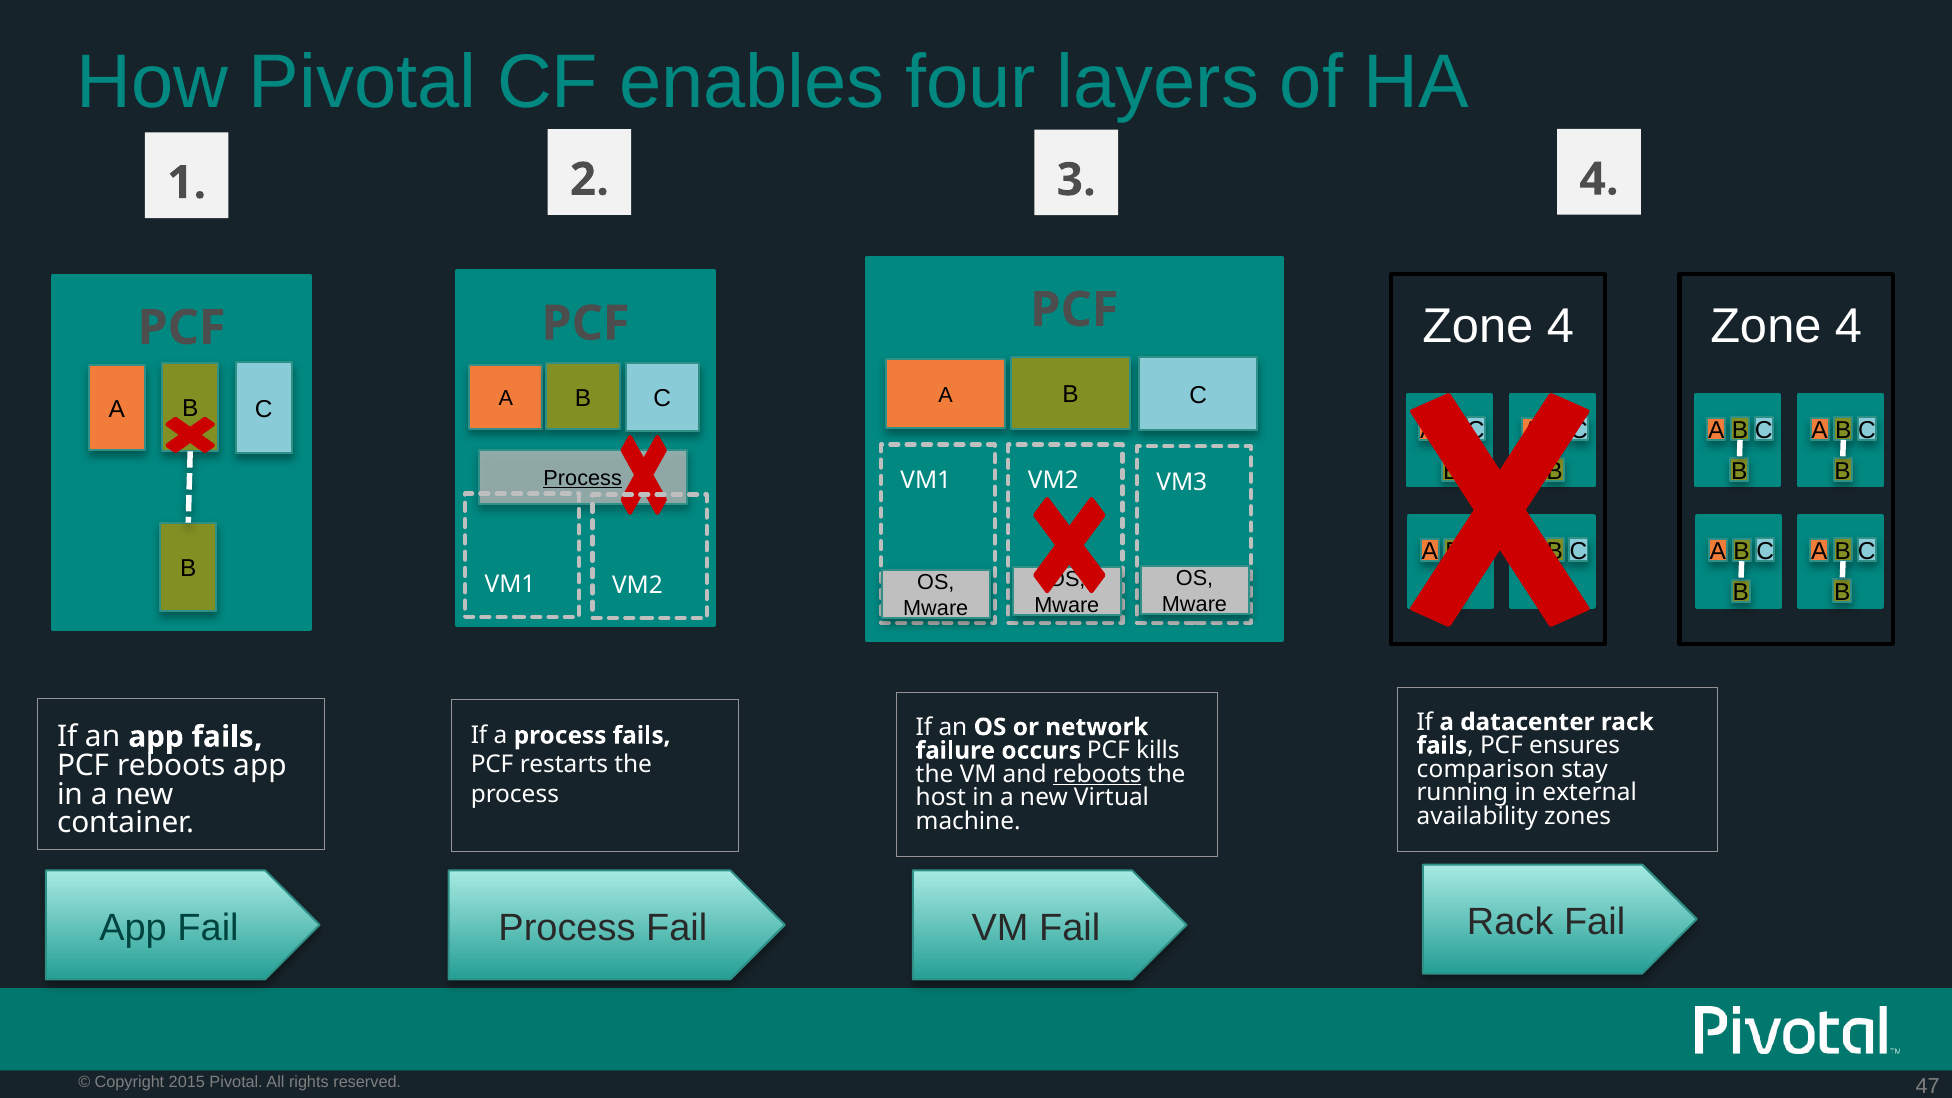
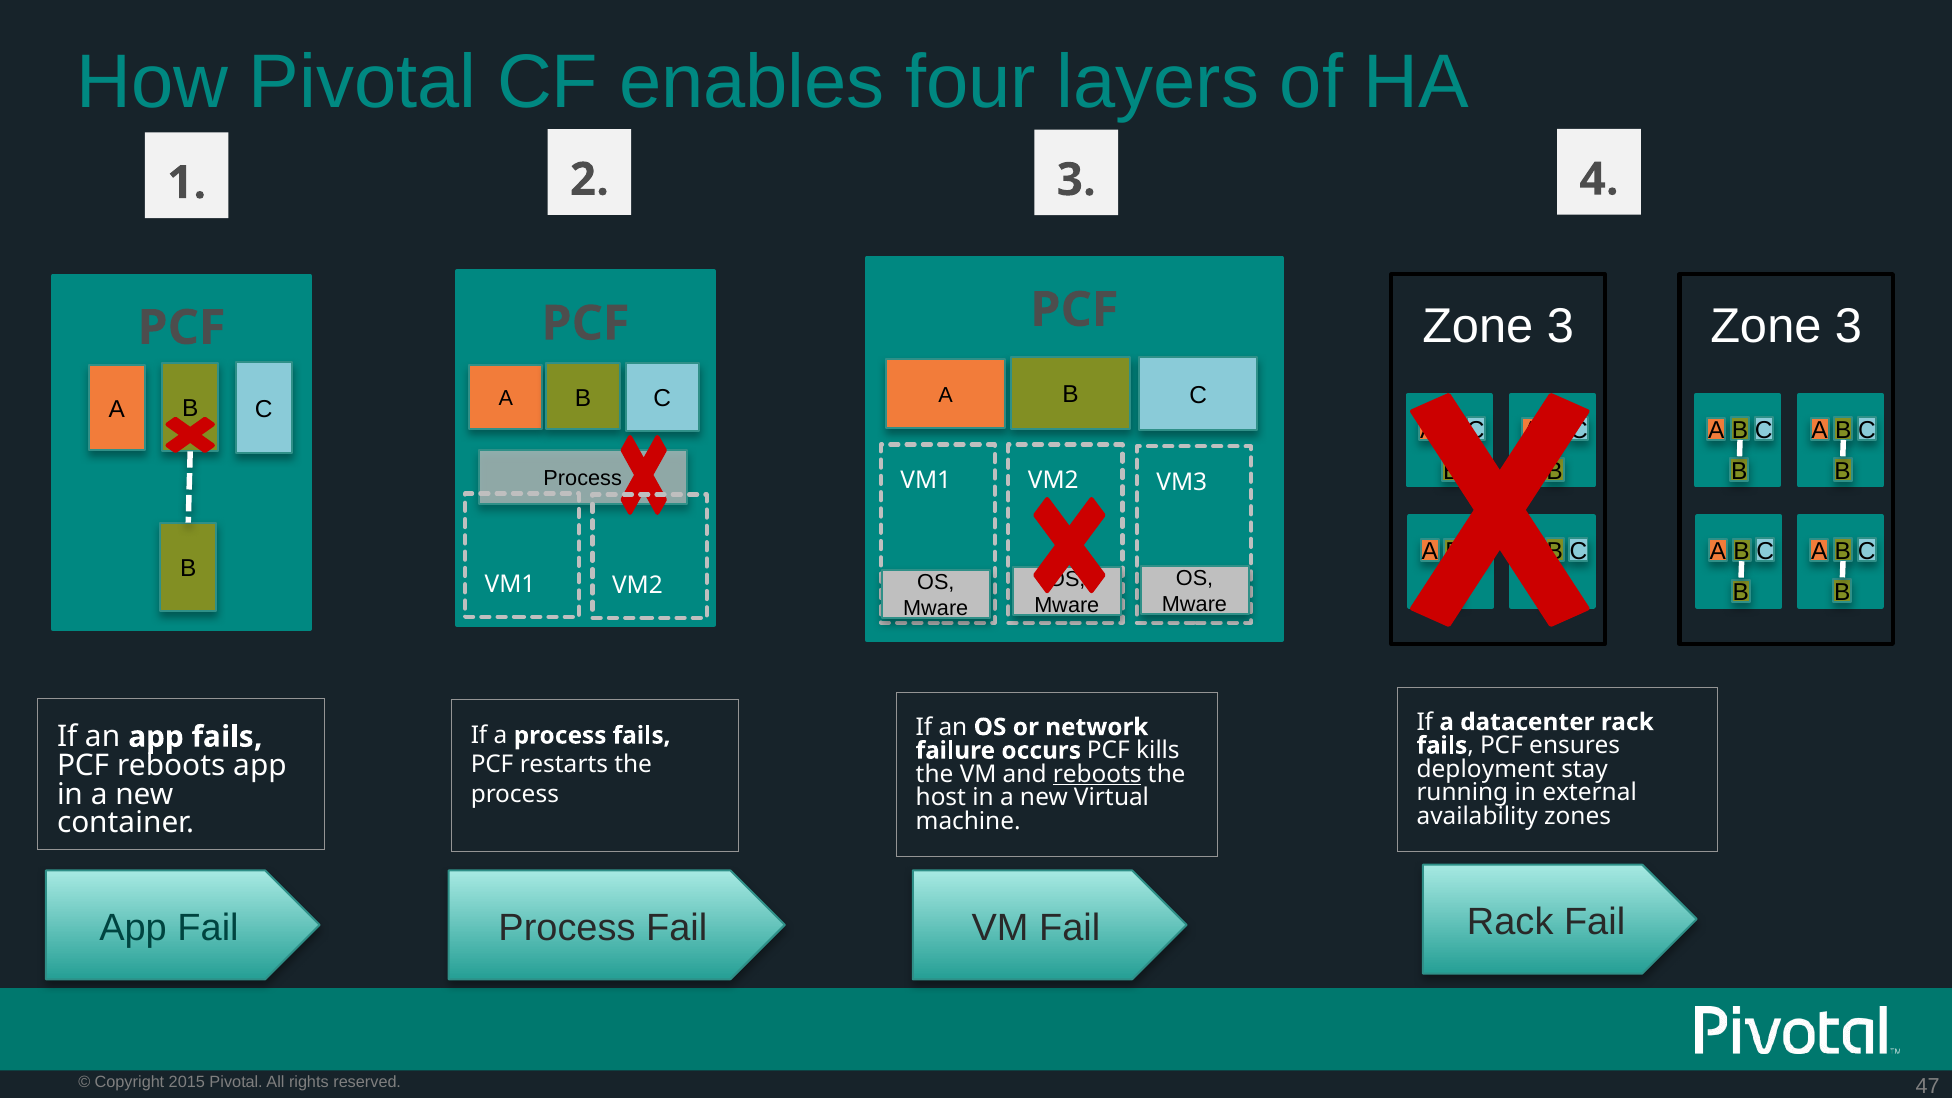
4: 4 -> 3 (1560, 326)
4: 4 -> 3 (1848, 326)
Process underline: present -> none (583, 479)
comparison: comparison -> deployment (1486, 769)
